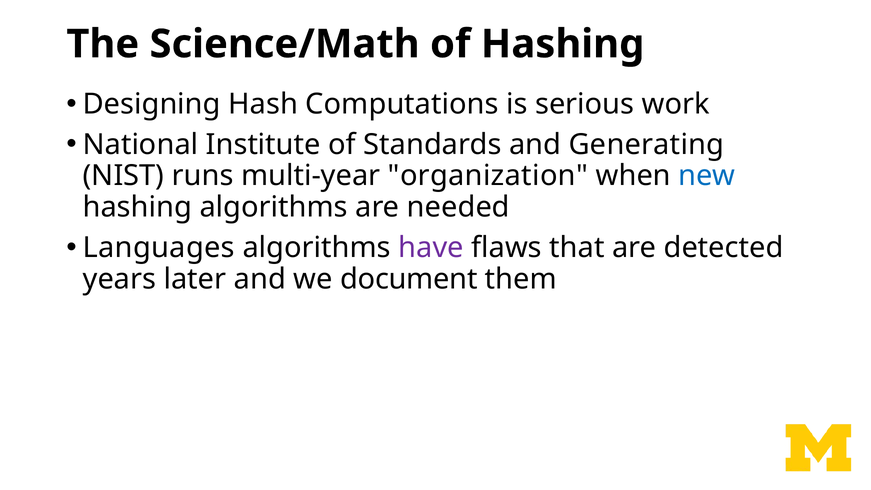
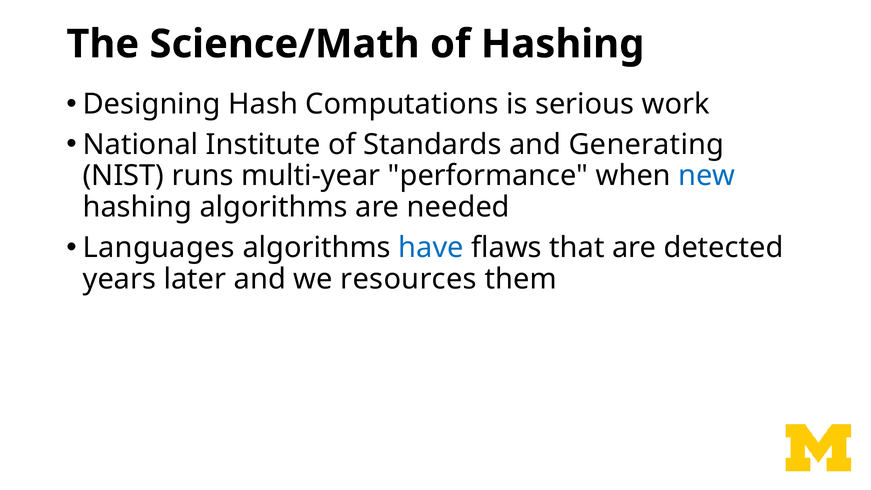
organization: organization -> performance (488, 176)
have colour: purple -> blue (431, 248)
document: document -> resources (409, 279)
